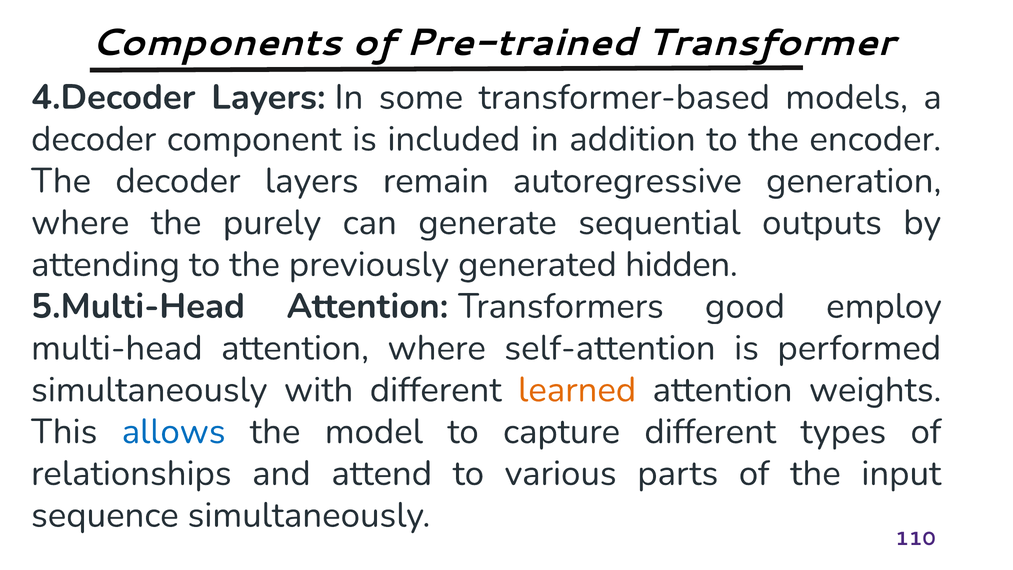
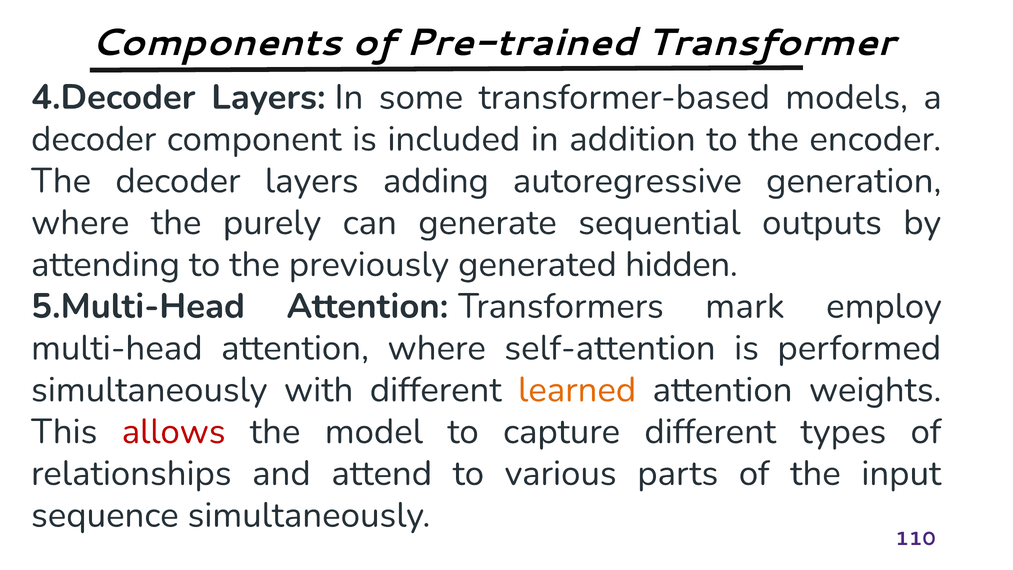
remain: remain -> adding (436, 181)
good: good -> mark (745, 306)
allows colour: blue -> red (174, 431)
